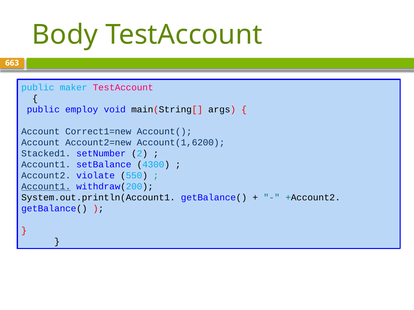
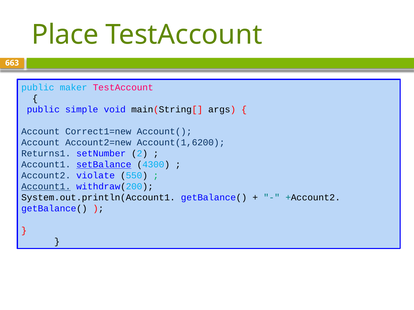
Body: Body -> Place (65, 35)
employ: employ -> simple (82, 110)
Stacked1: Stacked1 -> Returns1 (46, 154)
setBalance underline: none -> present (104, 165)
